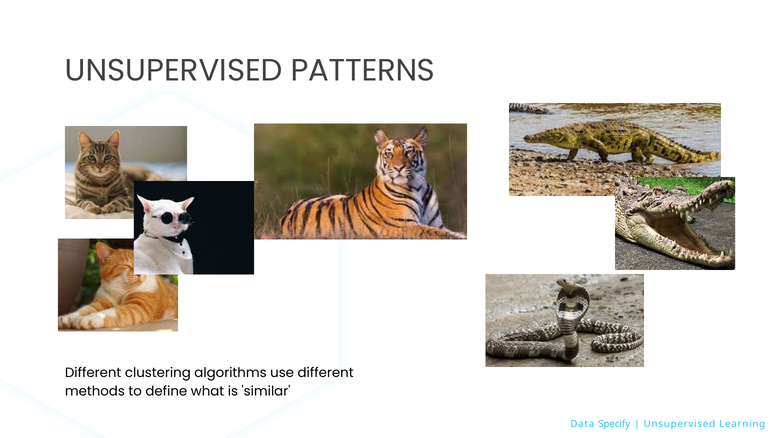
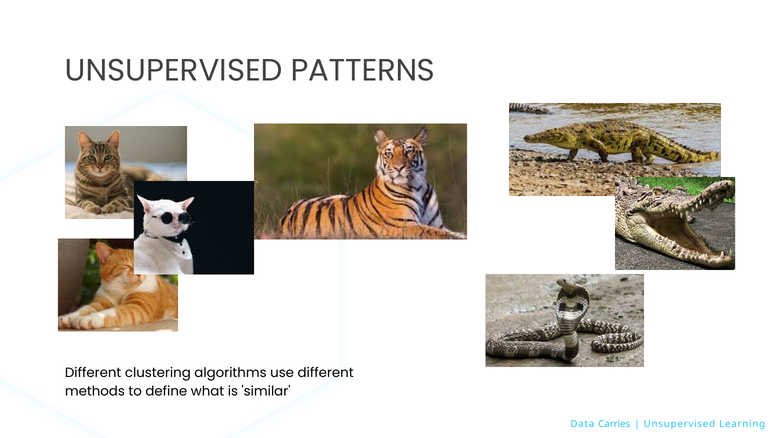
Specify: Specify -> Carries (614, 424)
